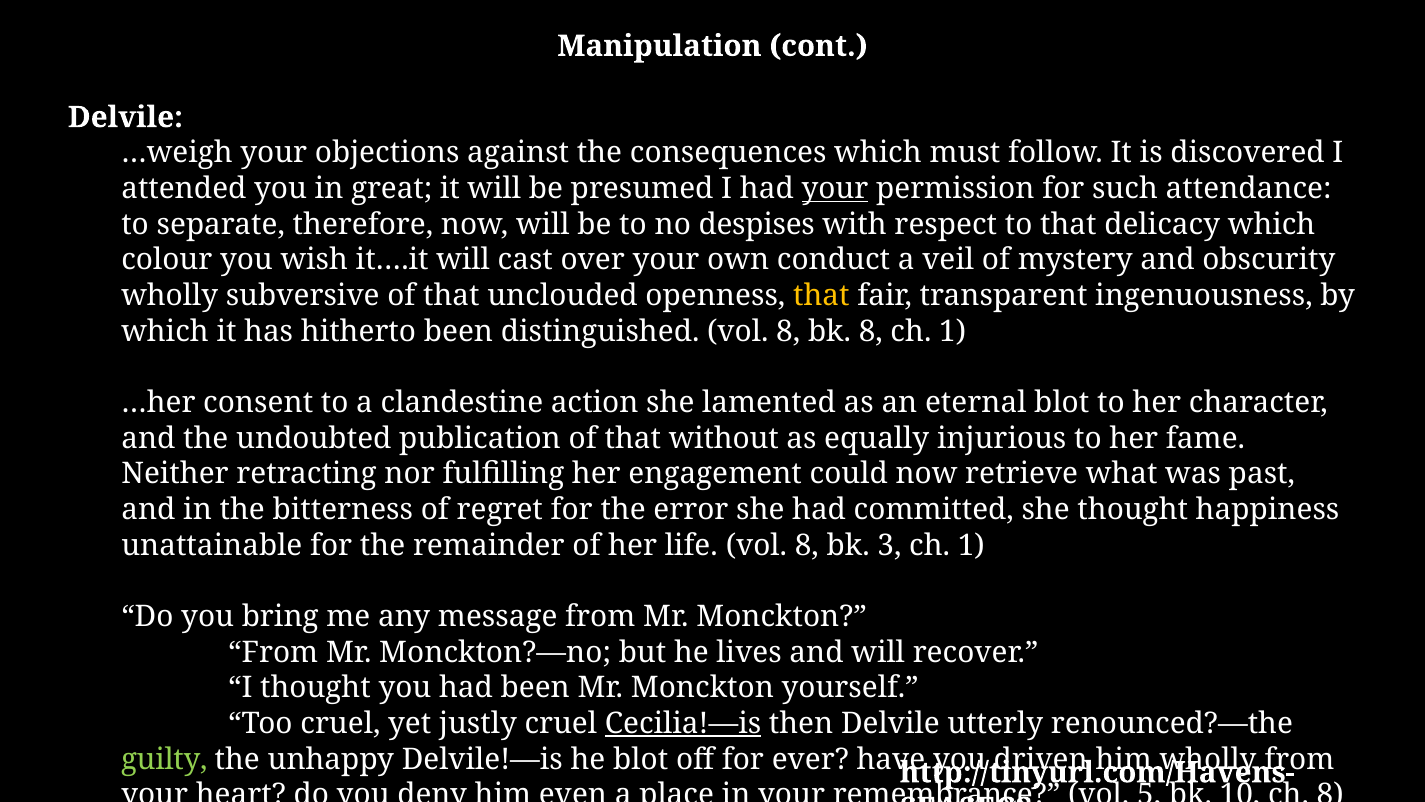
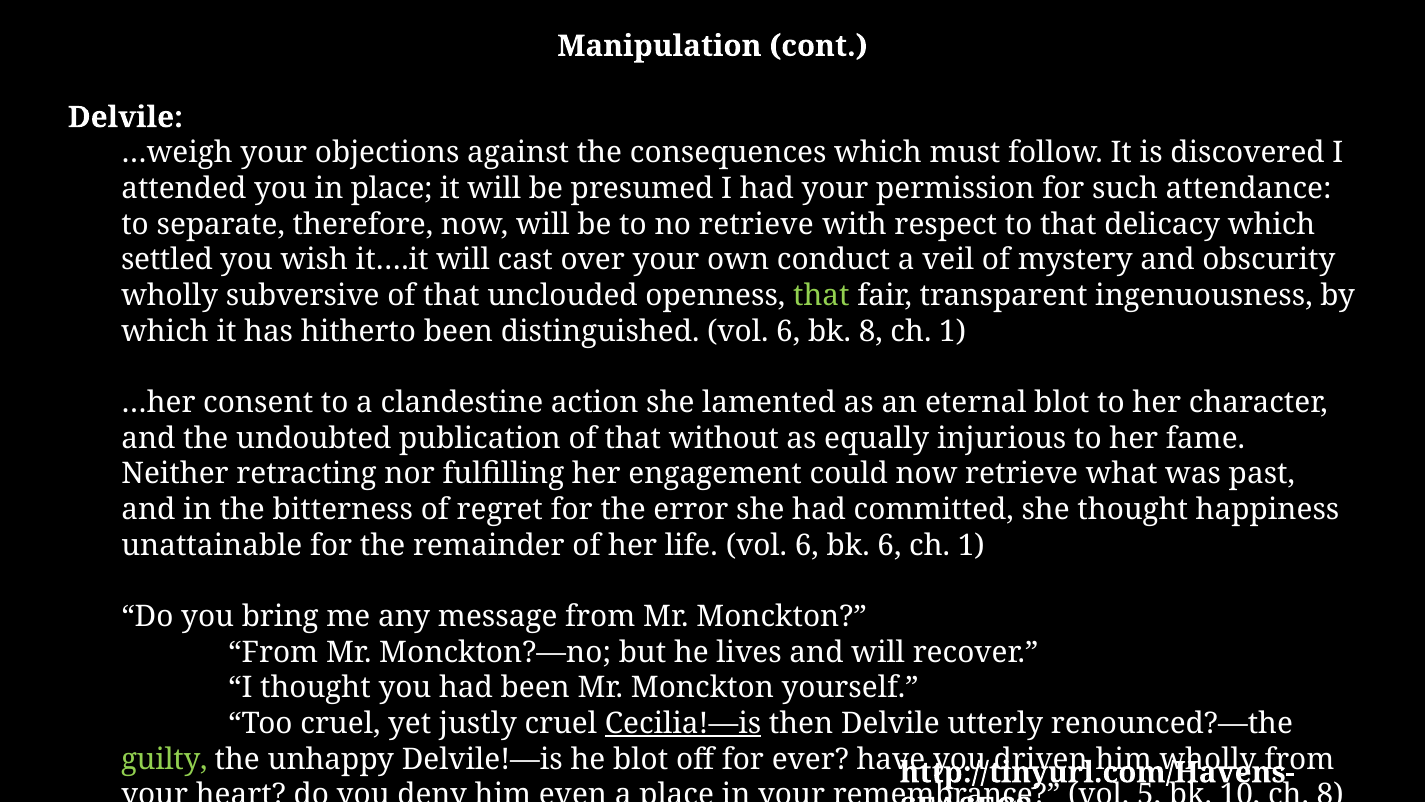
in great: great -> place (392, 189)
your underline: present -> none (835, 189)
no despises: despises -> retrieve (756, 224)
colour: colour -> settled (167, 260)
that colour: yellow -> light green (821, 296)
distinguished vol 8: 8 -> 6 (788, 331)
life vol 8: 8 -> 6 (807, 545)
bk 3: 3 -> 6 (889, 545)
